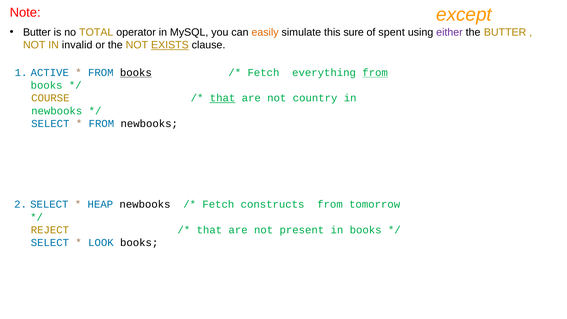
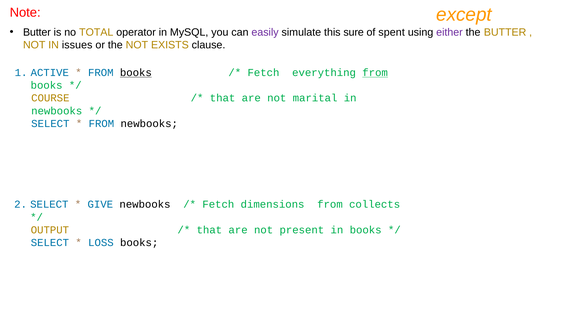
easily colour: orange -> purple (265, 32)
invalid: invalid -> issues (77, 45)
EXISTS underline: present -> none (170, 45)
that underline: present -> none (223, 98)
country: country -> marital (315, 98)
HEAP: HEAP -> GIVE (100, 204)
constructs: constructs -> dimensions (273, 204)
tomorrow: tomorrow -> collects (375, 204)
REJECT: REJECT -> OUTPUT (50, 230)
LOOK: LOOK -> LOSS (101, 243)
